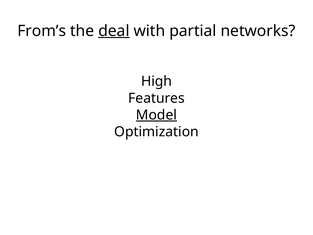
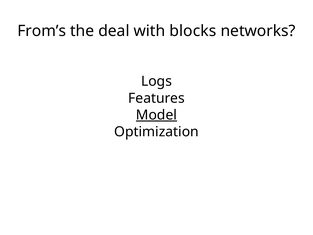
deal underline: present -> none (114, 31)
partial: partial -> blocks (193, 31)
High: High -> Logs (157, 81)
